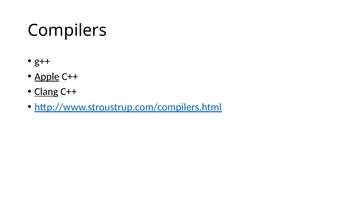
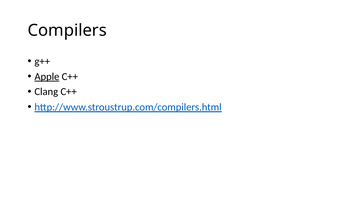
Clang underline: present -> none (46, 92)
